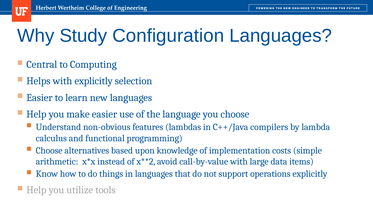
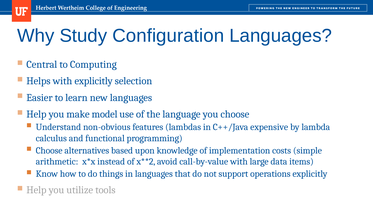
make easier: easier -> model (105, 114)
compilers: compilers -> expensive (269, 127)
